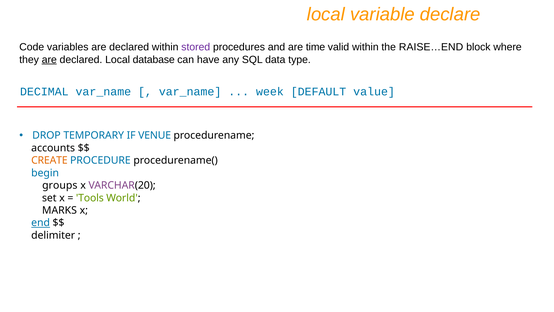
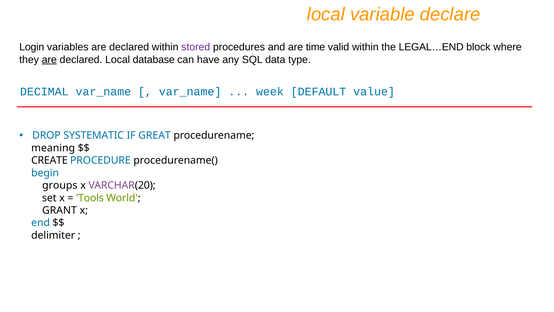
Code: Code -> Login (32, 47)
RAISE…END: RAISE…END -> LEGAL…END (431, 47)
TEMPORARY: TEMPORARY -> SYSTEMATIC (94, 135)
VENUE: VENUE -> GREAT (155, 135)
accounts: accounts -> meaning (53, 148)
CREATE colour: orange -> black (49, 160)
MARKS: MARKS -> GRANT (59, 210)
end underline: present -> none (41, 223)
